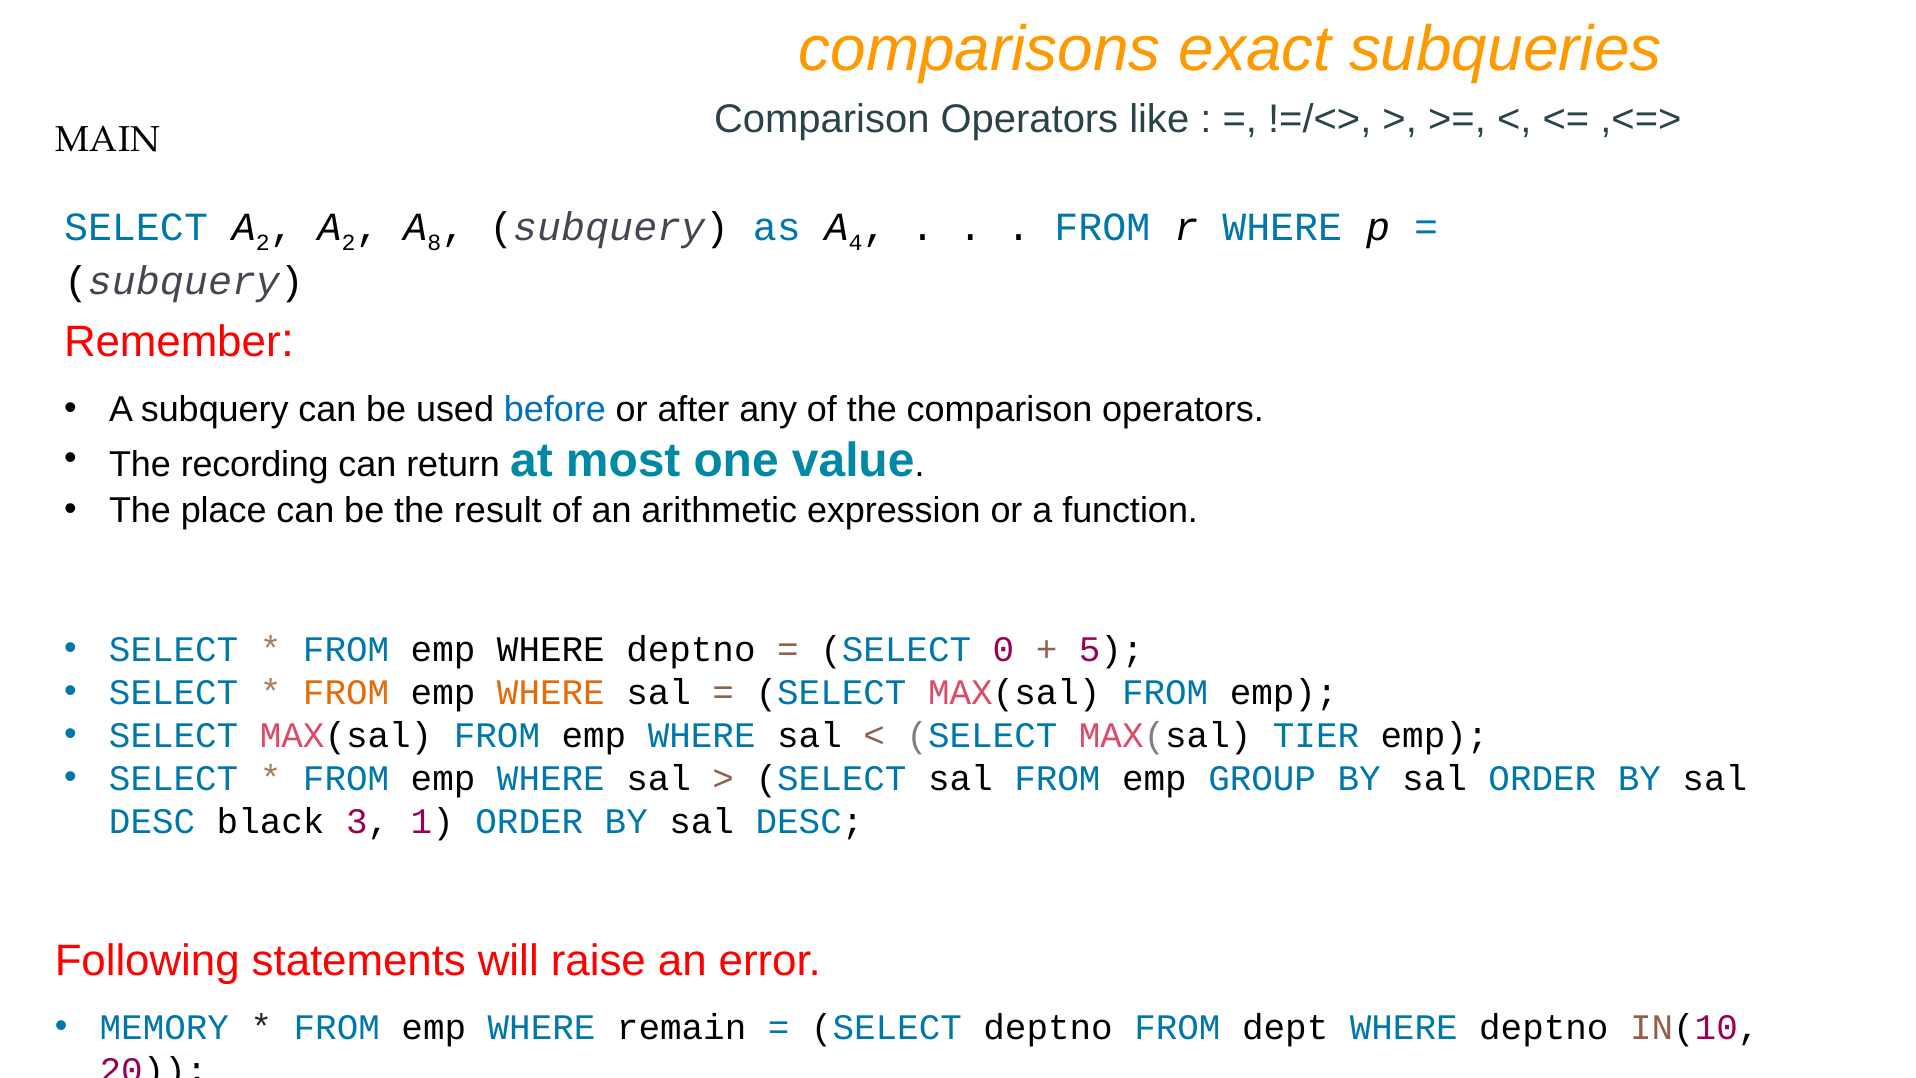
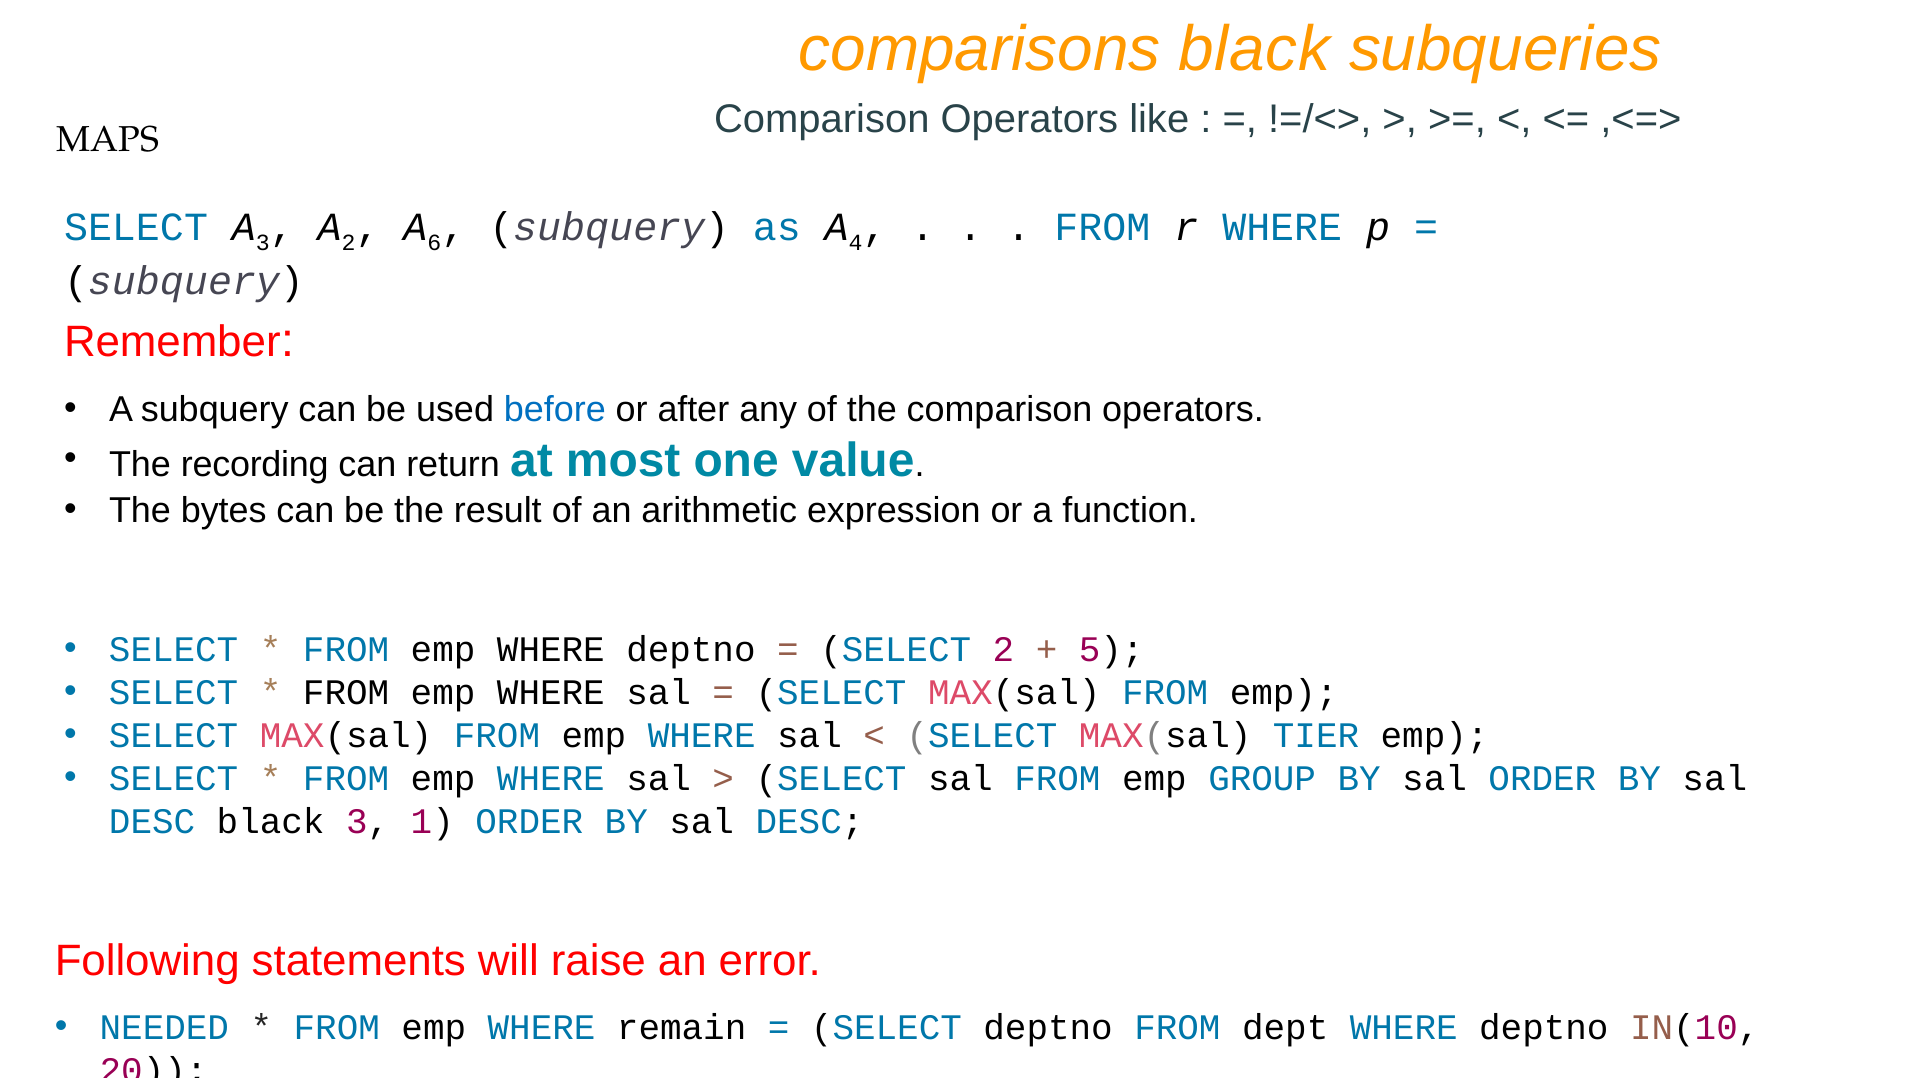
comparisons exact: exact -> black (1255, 50)
MAIN: MAIN -> MAPS (108, 140)
SELECT A 2: 2 -> 3 (263, 243)
8: 8 -> 6 (434, 243)
place: place -> bytes (224, 510)
SELECT 0: 0 -> 2 (1003, 649)
FROM colour: orange -> black (346, 693)
WHERE colour: orange -> black (551, 693)
MEMORY: MEMORY -> NEEDED (164, 1027)
